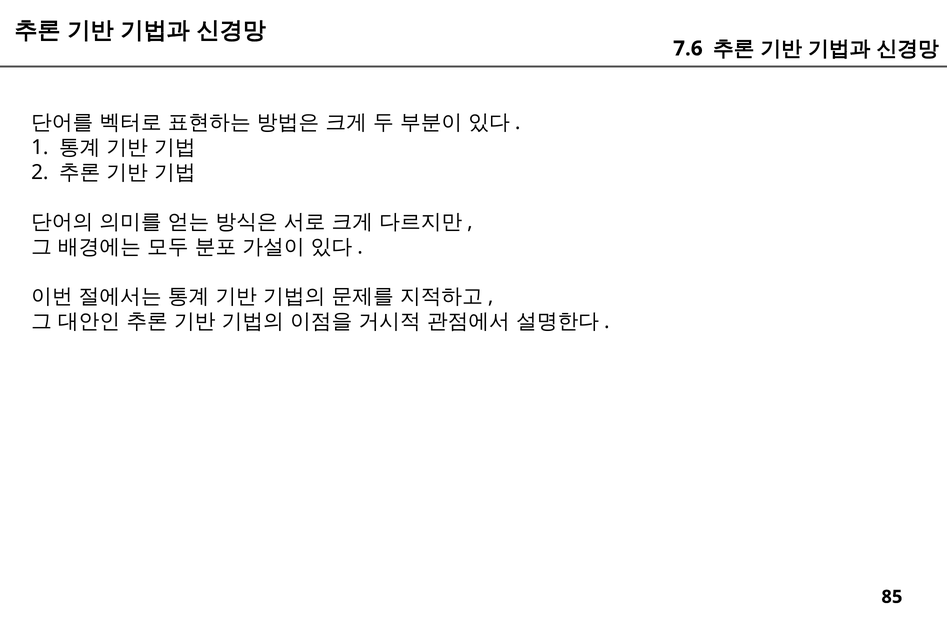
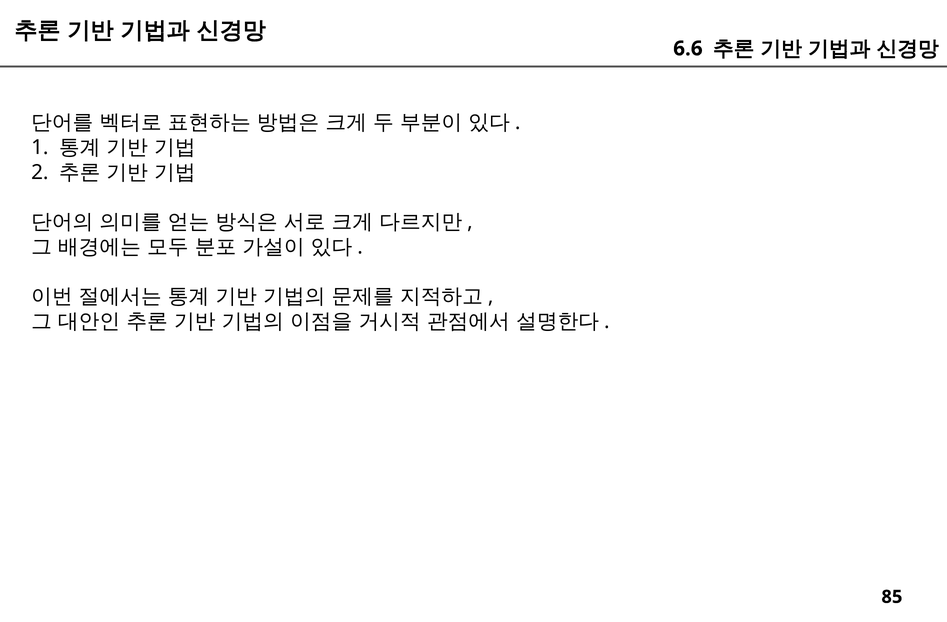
7.6: 7.6 -> 6.6 (688, 49)
